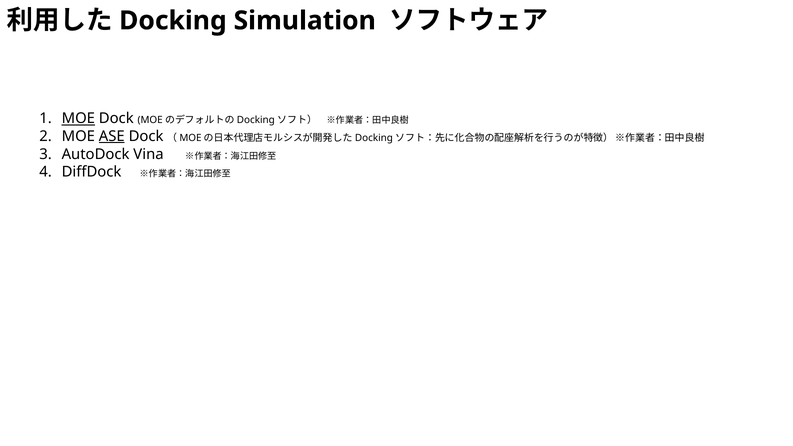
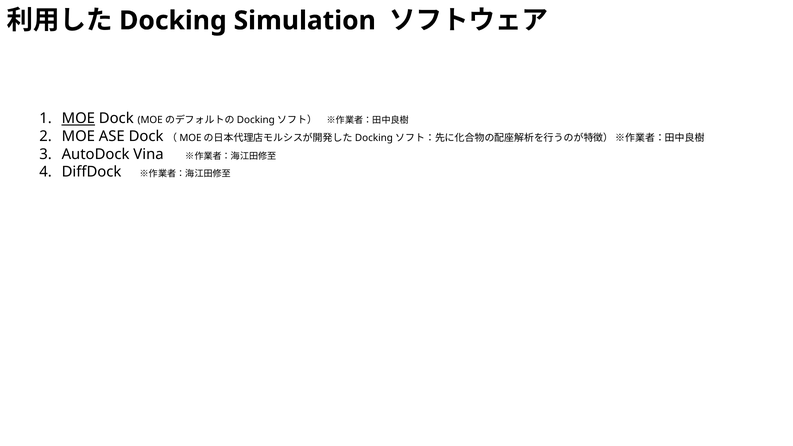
ASE underline: present -> none (112, 136)
